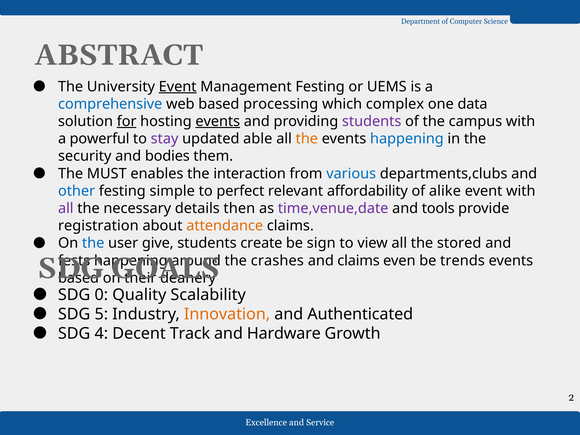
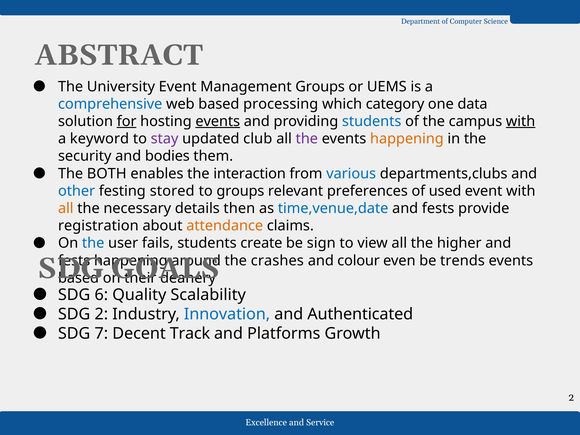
Event underline: present -> none (178, 87)
Management Festing: Festing -> Groups (320, 87)
complex: complex -> category (395, 104)
students colour: purple -> blue (372, 121)
with underline: none -> present (521, 121)
powerful: powerful -> keyword (99, 139)
able: able -> club (258, 139)
the colour: orange -> purple (307, 139)
happening colour: blue -> orange (407, 139)
MUST: MUST -> BOTH (107, 174)
simple: simple -> stored (172, 191)
to perfect: perfect -> groups (240, 191)
affordability: affordability -> preferences (367, 191)
alike: alike -> used (445, 191)
all colour: purple -> orange (66, 208)
time,venue,date colour: purple -> blue (333, 208)
tools: tools -> fests (438, 208)
give: give -> fails (158, 243)
stored: stored -> higher (459, 243)
and claims: claims -> colour (359, 261)
0: 0 -> 6 (101, 295)
SDG 5: 5 -> 2 (101, 314)
Innovation colour: orange -> blue (227, 314)
4: 4 -> 7 (101, 333)
Hardware: Hardware -> Platforms (284, 333)
